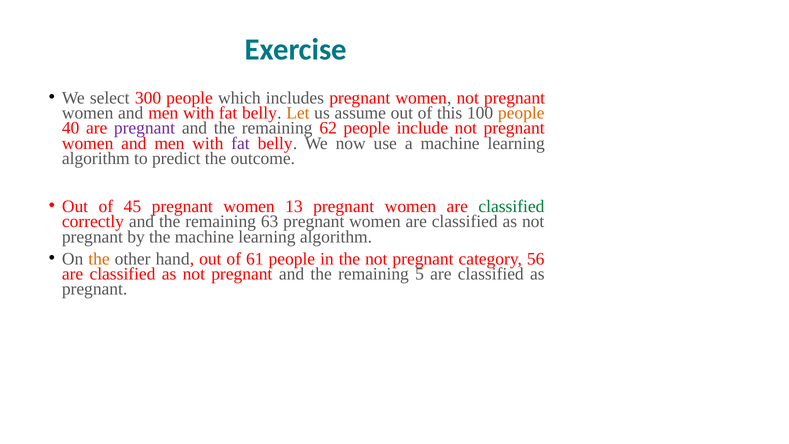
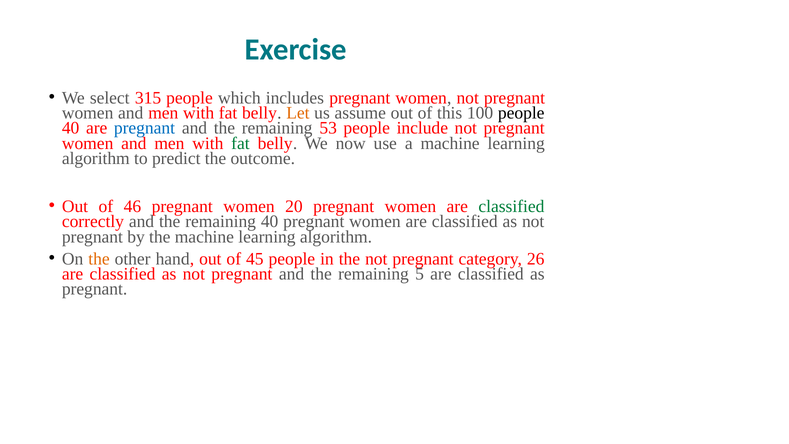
300: 300 -> 315 (148, 98)
people colour: orange -> black (521, 113)
pregnant colour: purple -> blue (144, 128)
62: 62 -> 53 (328, 128)
fat colour: purple -> green (240, 143)
45: 45 -> 46 (132, 206)
13: 13 -> 20 (294, 206)
remaining 63: 63 -> 40 (270, 222)
61: 61 -> 45 (255, 259)
56: 56 -> 26 (536, 259)
